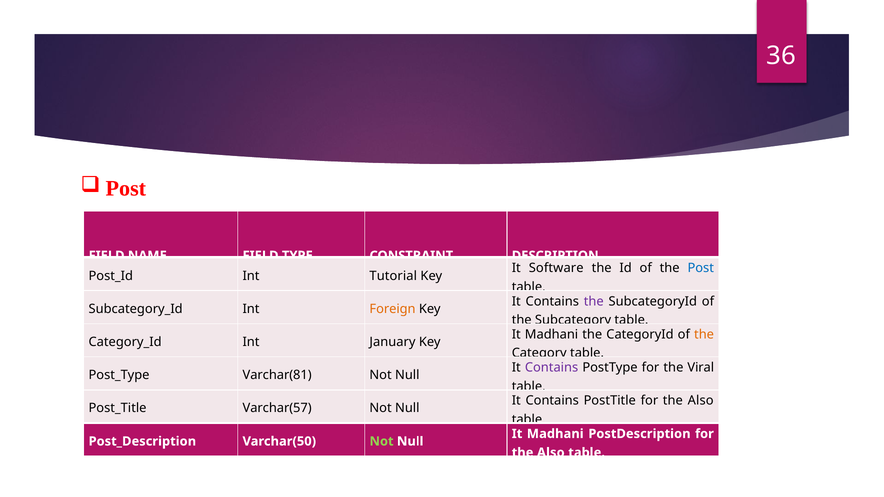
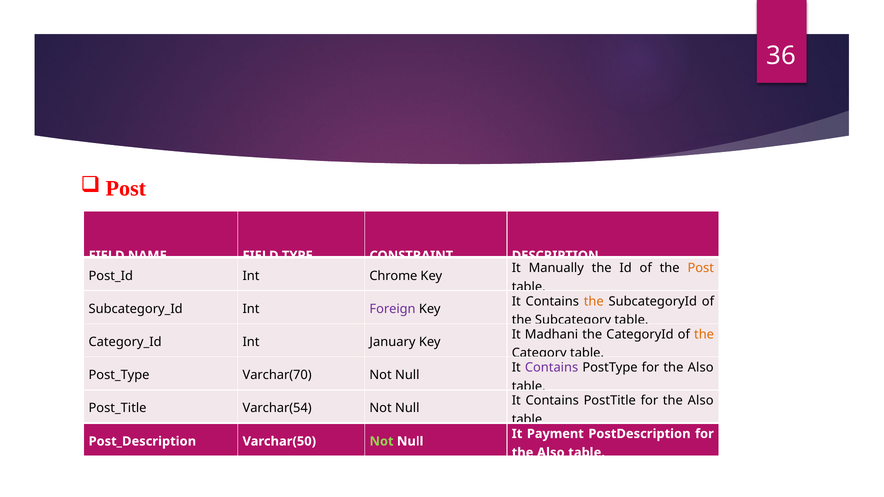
Software: Software -> Manually (556, 268)
Post colour: blue -> orange (701, 268)
Tutorial: Tutorial -> Chrome (393, 276)
the colour: purple -> orange (594, 301)
Foreign colour: orange -> purple (393, 309)
PostType for the Viral: Viral -> Also (701, 368)
Varchar(81: Varchar(81 -> Varchar(70 (277, 375)
Varchar(57: Varchar(57 -> Varchar(54 (277, 408)
Madhani: Madhani -> Payment (555, 434)
